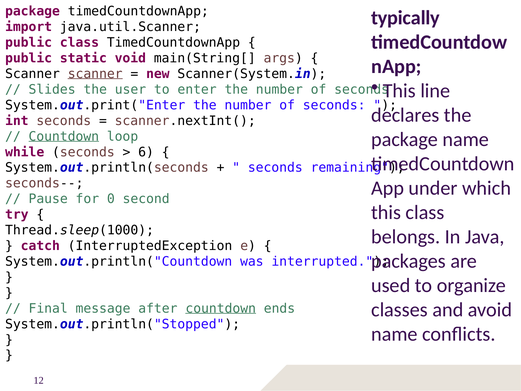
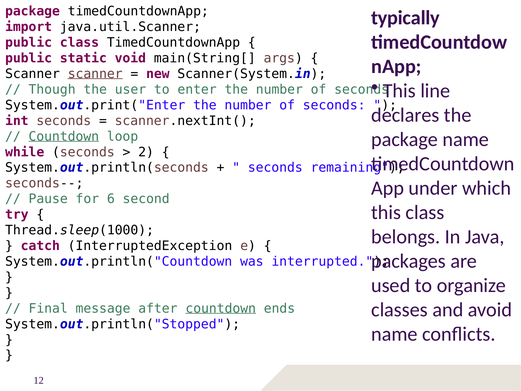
Slides: Slides -> Though (52, 89)
6: 6 -> 2 (146, 152)
0: 0 -> 6 (111, 199)
